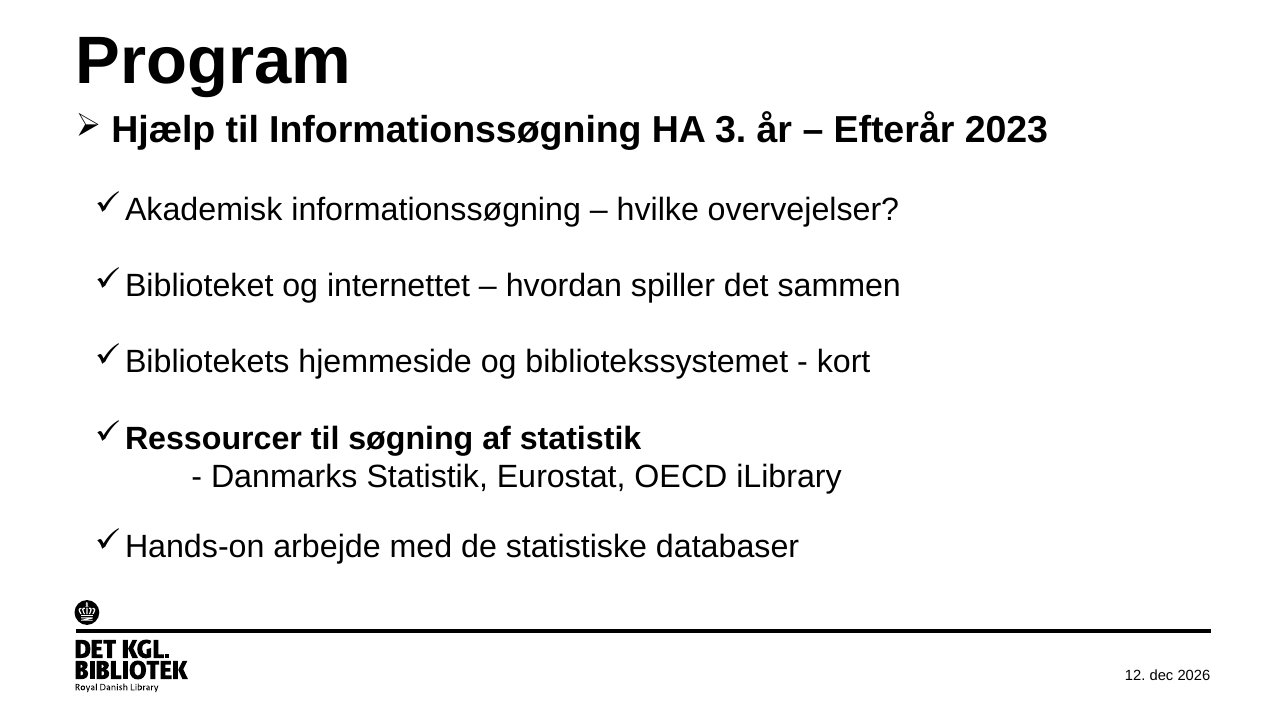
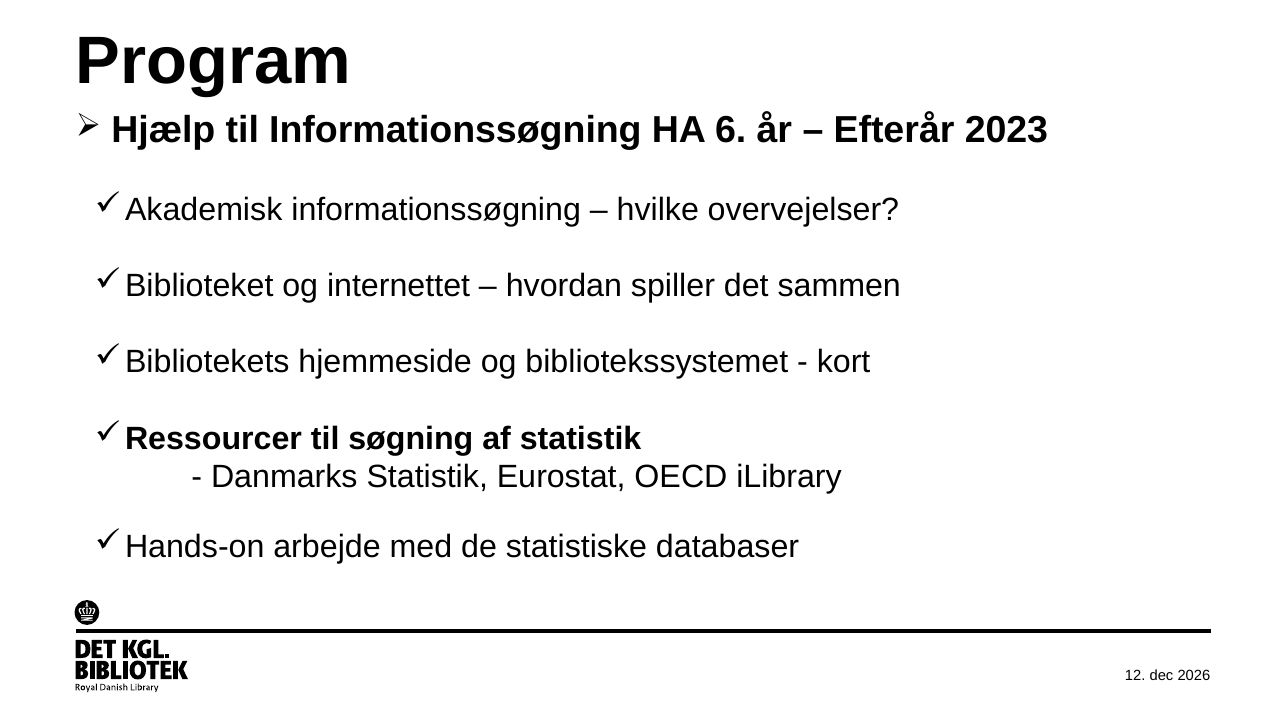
3: 3 -> 6 (731, 130)
